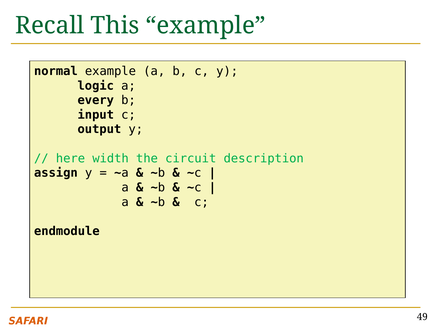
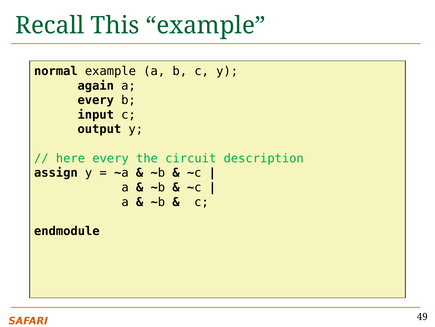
logic: logic -> again (96, 85)
here width: width -> every (111, 158)
